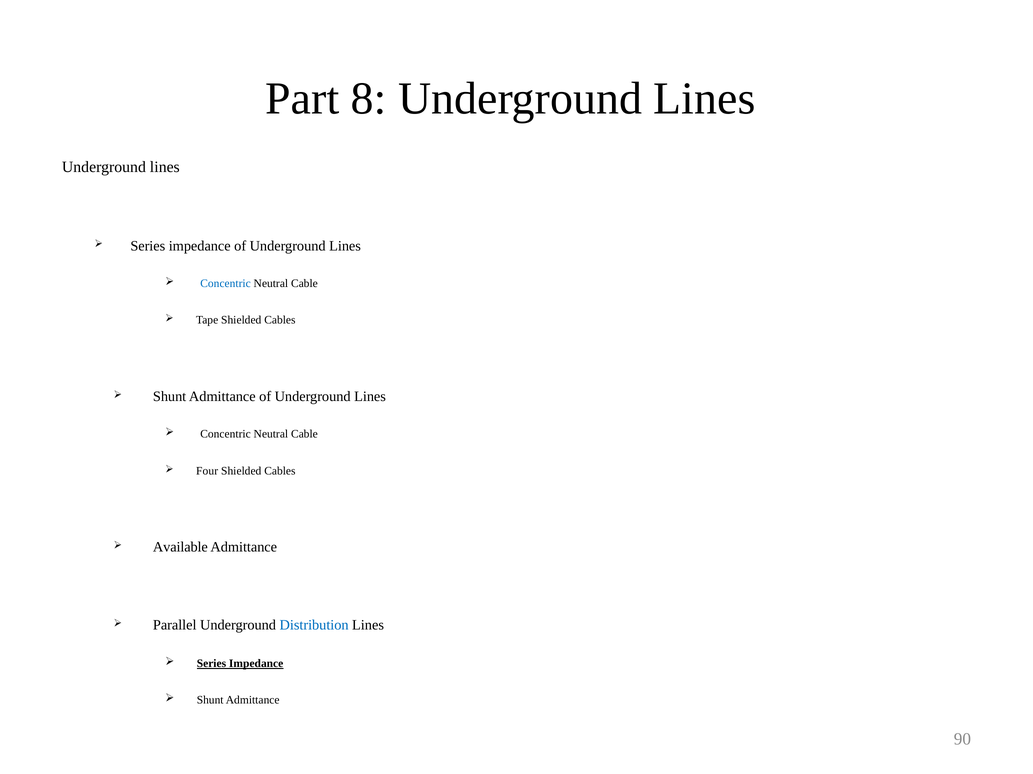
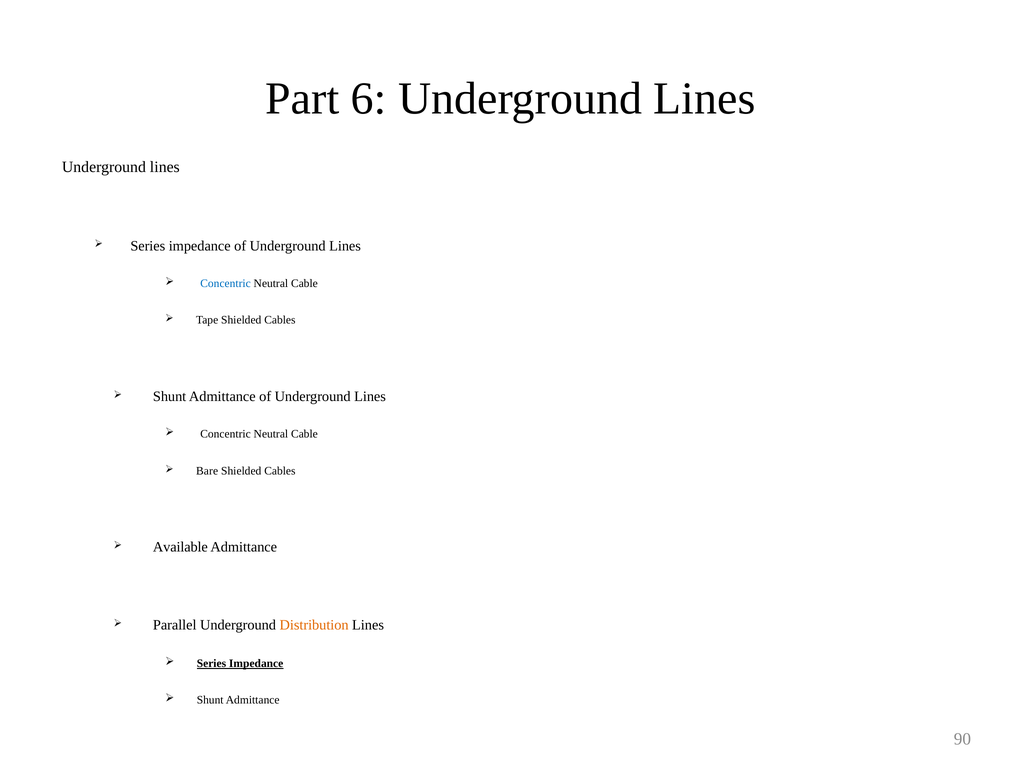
8: 8 -> 6 (369, 99)
Four: Four -> Bare (207, 471)
Distribution colour: blue -> orange (314, 626)
